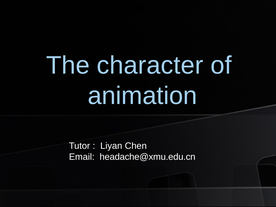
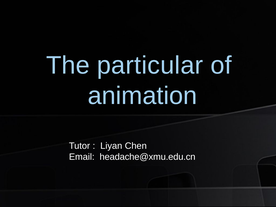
character: character -> particular (150, 65)
